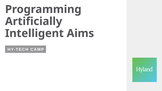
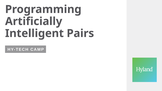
Aims: Aims -> Pairs (80, 33)
